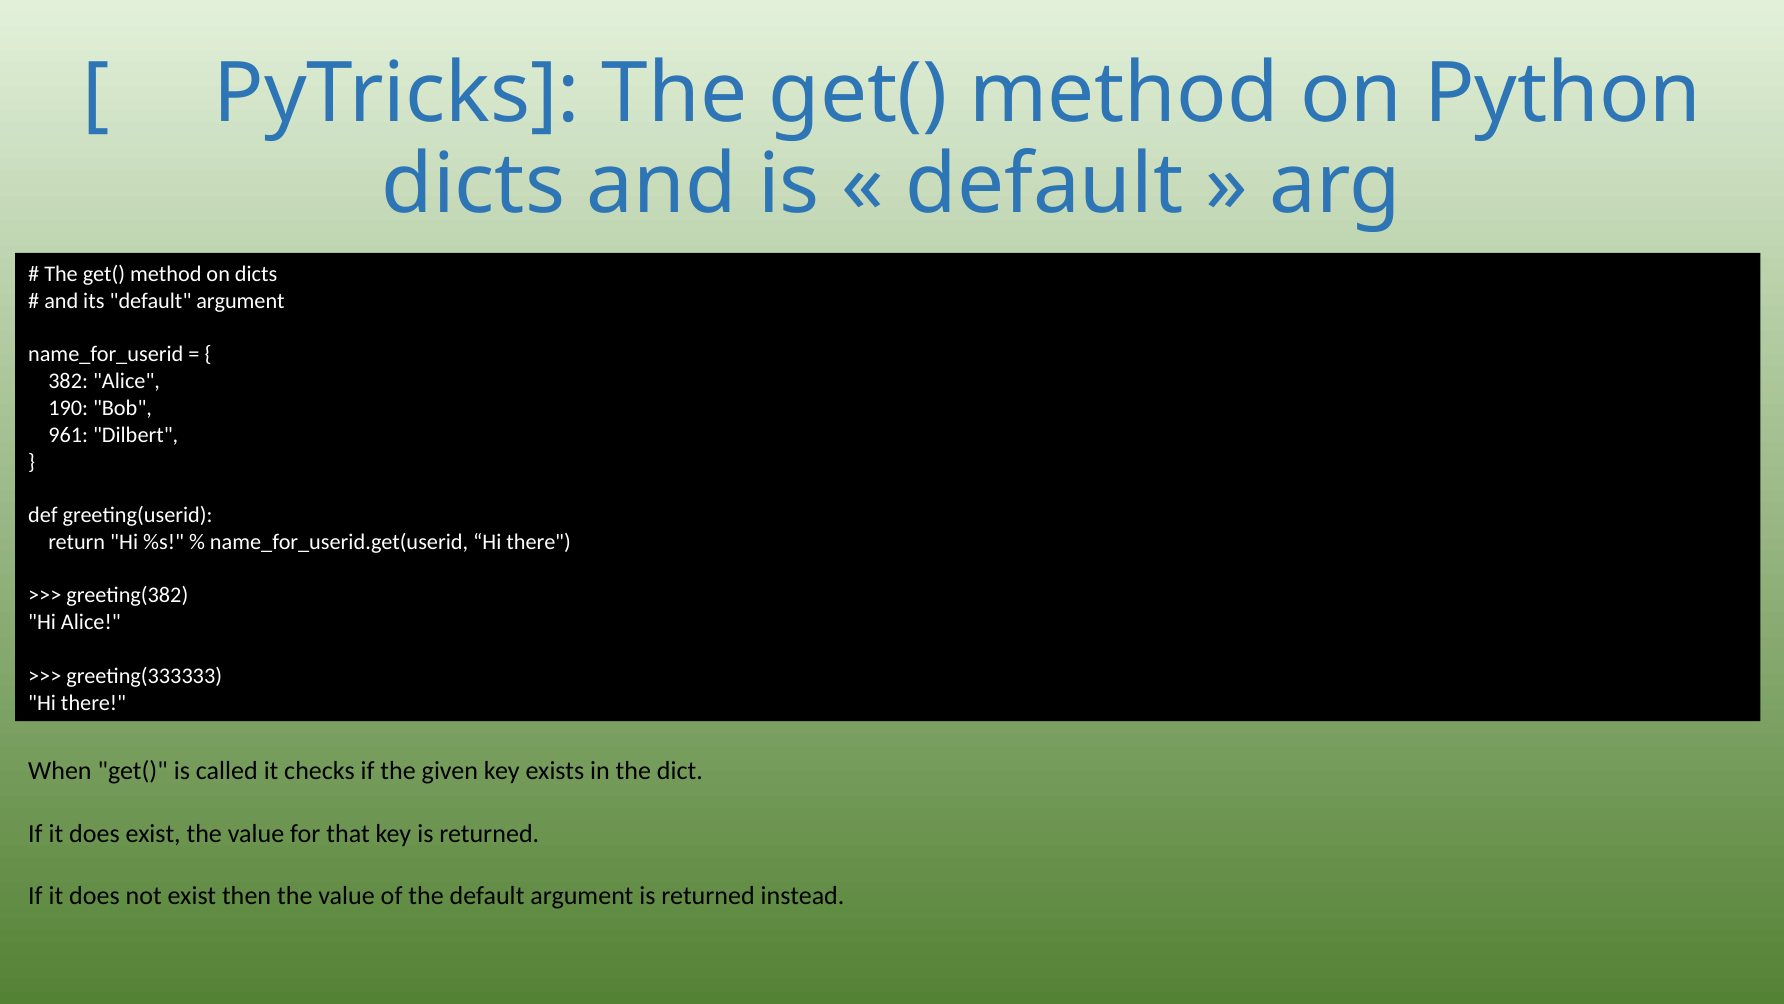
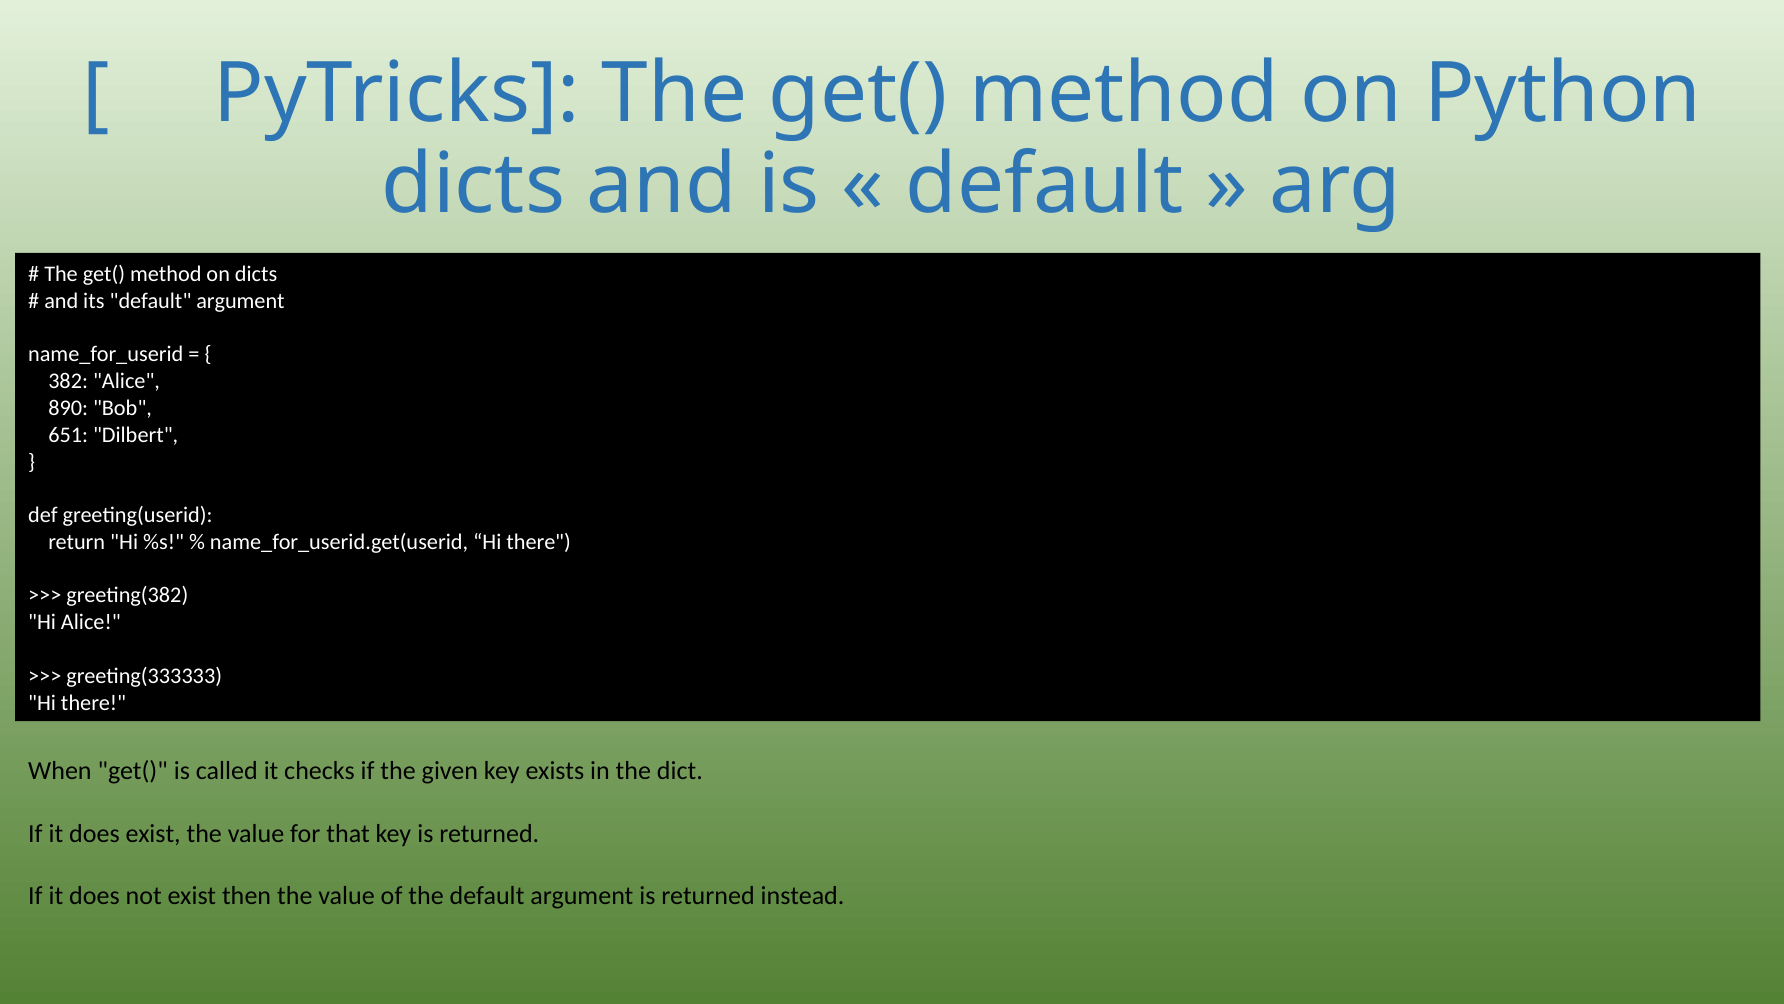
190: 190 -> 890 (68, 408)
961: 961 -> 651 (68, 435)
